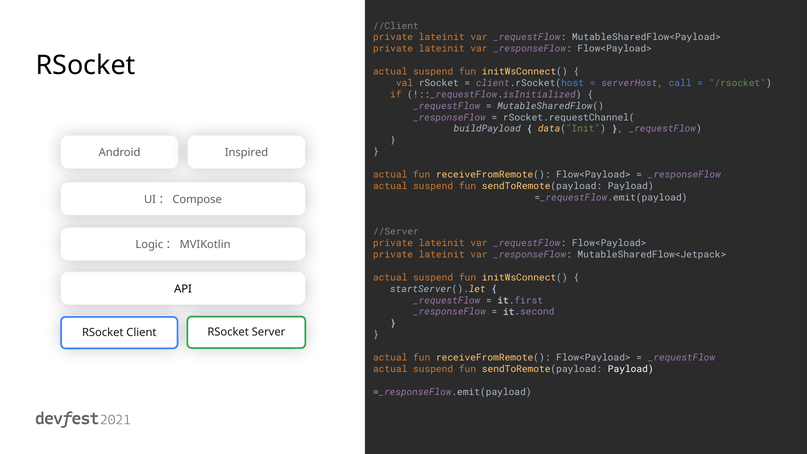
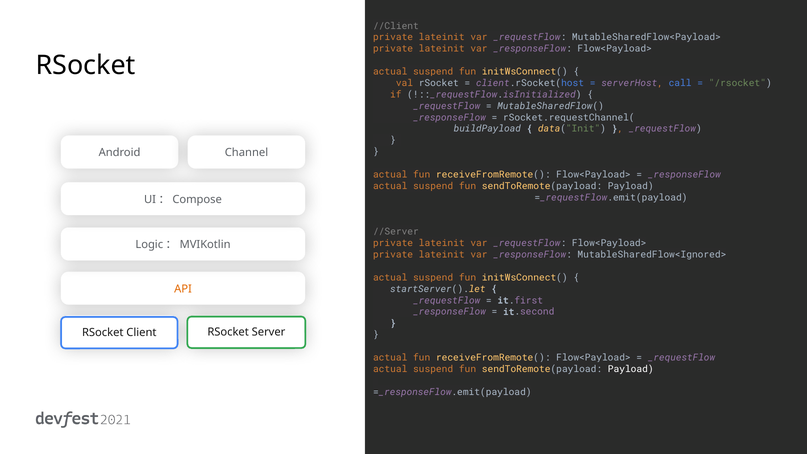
Inspired: Inspired -> Channel (246, 153)
MutableSharedFlow<Jetpack>: MutableSharedFlow<Jetpack> -> MutableSharedFlow<Ignored> (652, 255)
API colour: black -> orange (183, 289)
